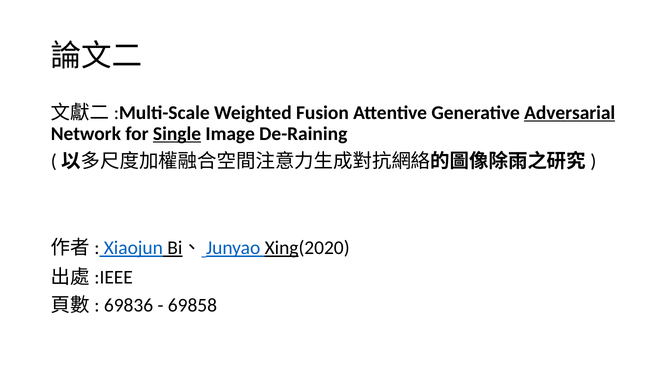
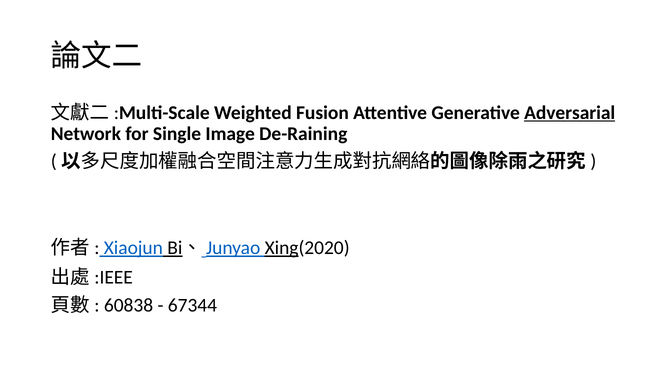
Single underline: present -> none (177, 134)
69836: 69836 -> 60838 (129, 306)
69858: 69858 -> 67344 (192, 306)
